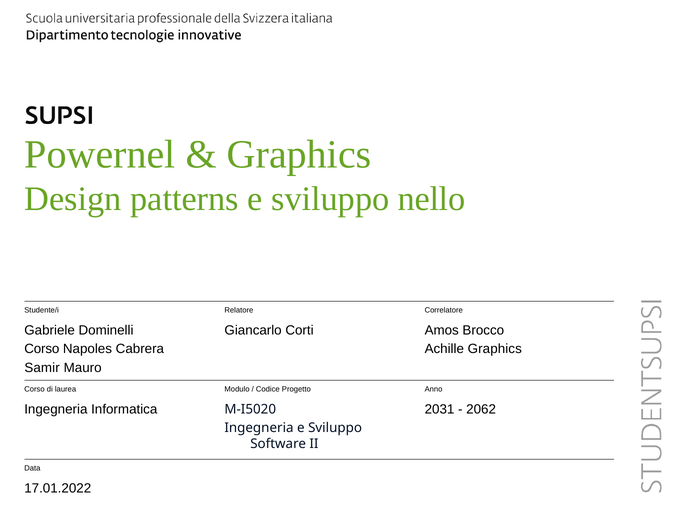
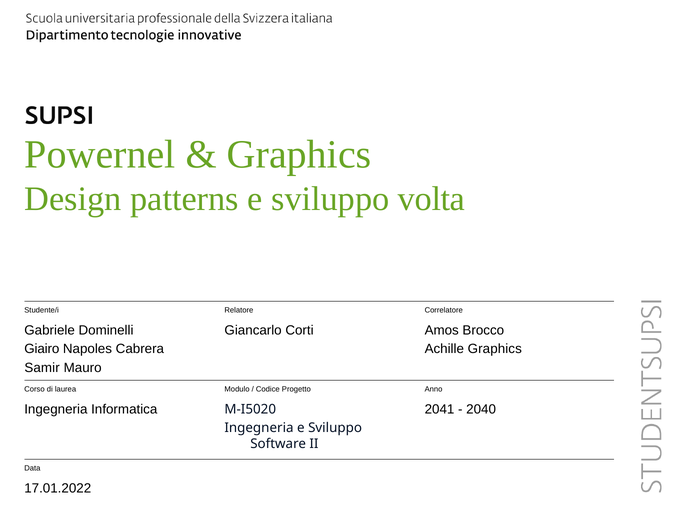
nello: nello -> volta (432, 199)
Corso: Corso -> Giairo (42, 349)
2031: 2031 -> 2041 (440, 410)
2062: 2062 -> 2040 (481, 410)
